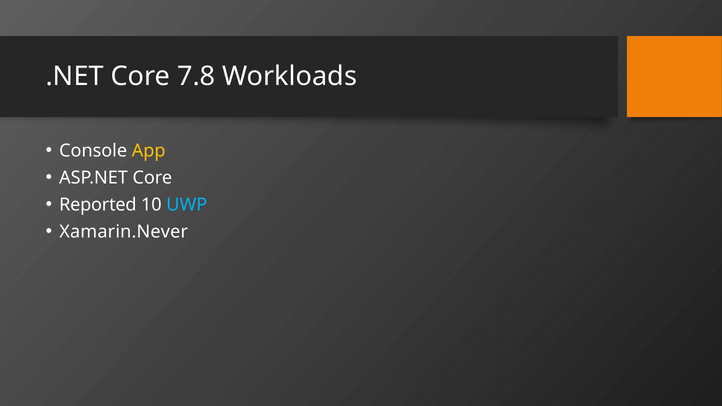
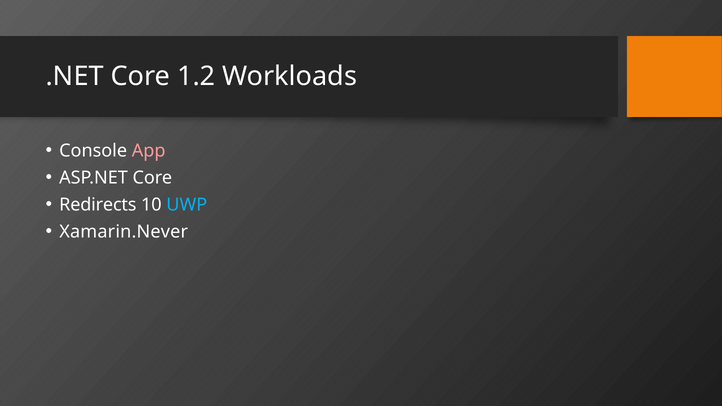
7.8: 7.8 -> 1.2 (196, 76)
App colour: yellow -> pink (149, 151)
Reported: Reported -> Redirects (98, 205)
